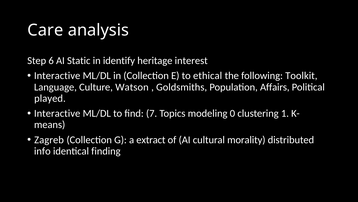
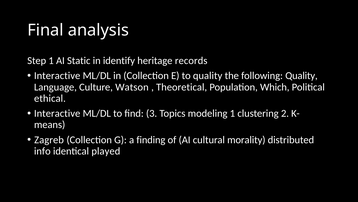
Care: Care -> Final (45, 30)
Step 6: 6 -> 1 (51, 61)
interest: interest -> records (191, 61)
to ethical: ethical -> quality (208, 76)
following Toolkit: Toolkit -> Quality (301, 76)
Goldsmiths: Goldsmiths -> Theoretical (182, 87)
Affairs: Affairs -> Which (275, 87)
played: played -> ethical (50, 98)
7: 7 -> 3 (152, 113)
modeling 0: 0 -> 1 (232, 113)
1: 1 -> 2 (285, 113)
extract: extract -> finding (151, 139)
finding: finding -> played (106, 151)
